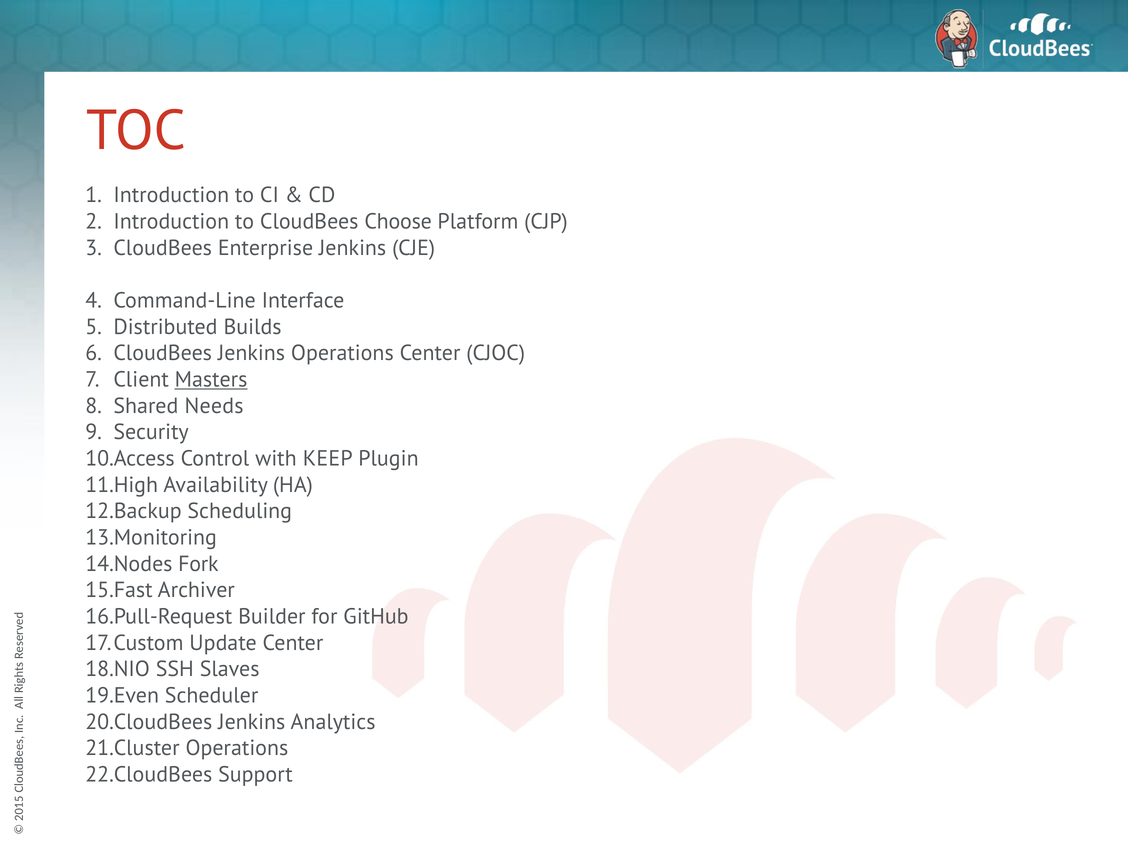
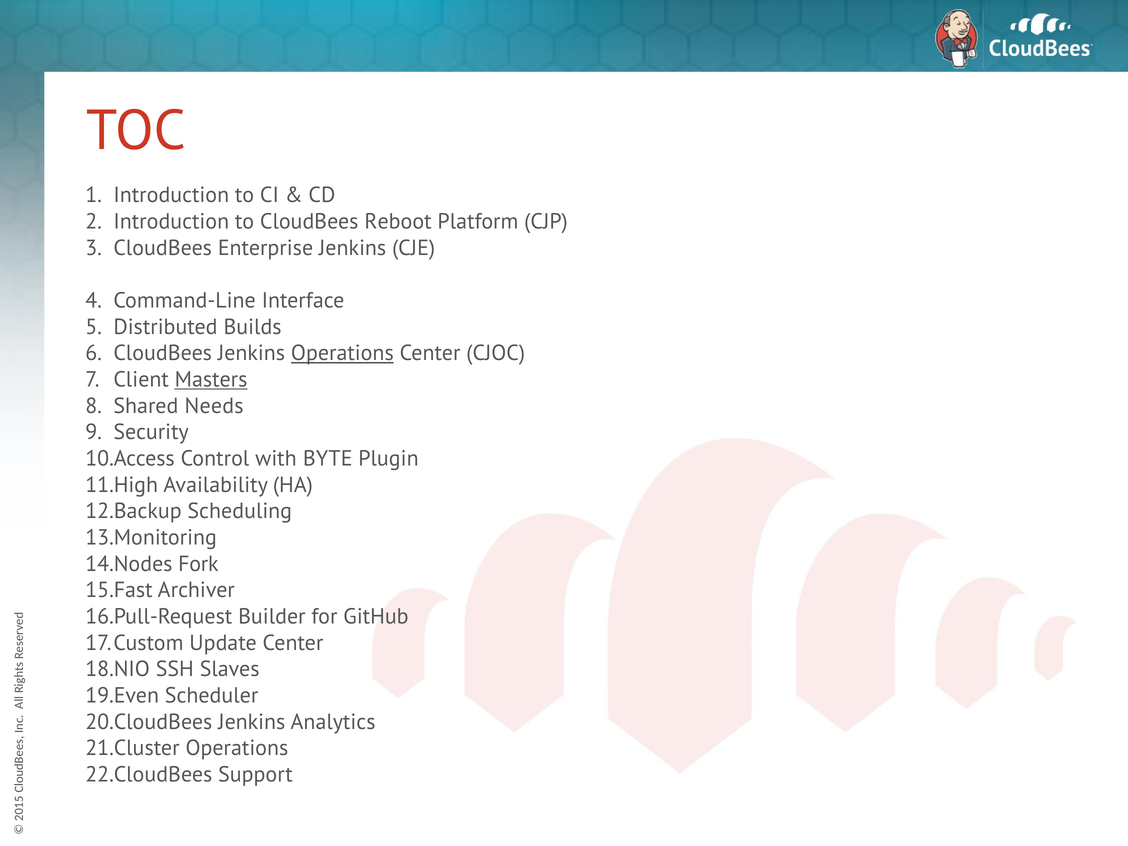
Choose: Choose -> Reboot (398, 222)
Operations underline: none -> present (342, 353)
KEEP: KEEP -> BYTE (328, 459)
